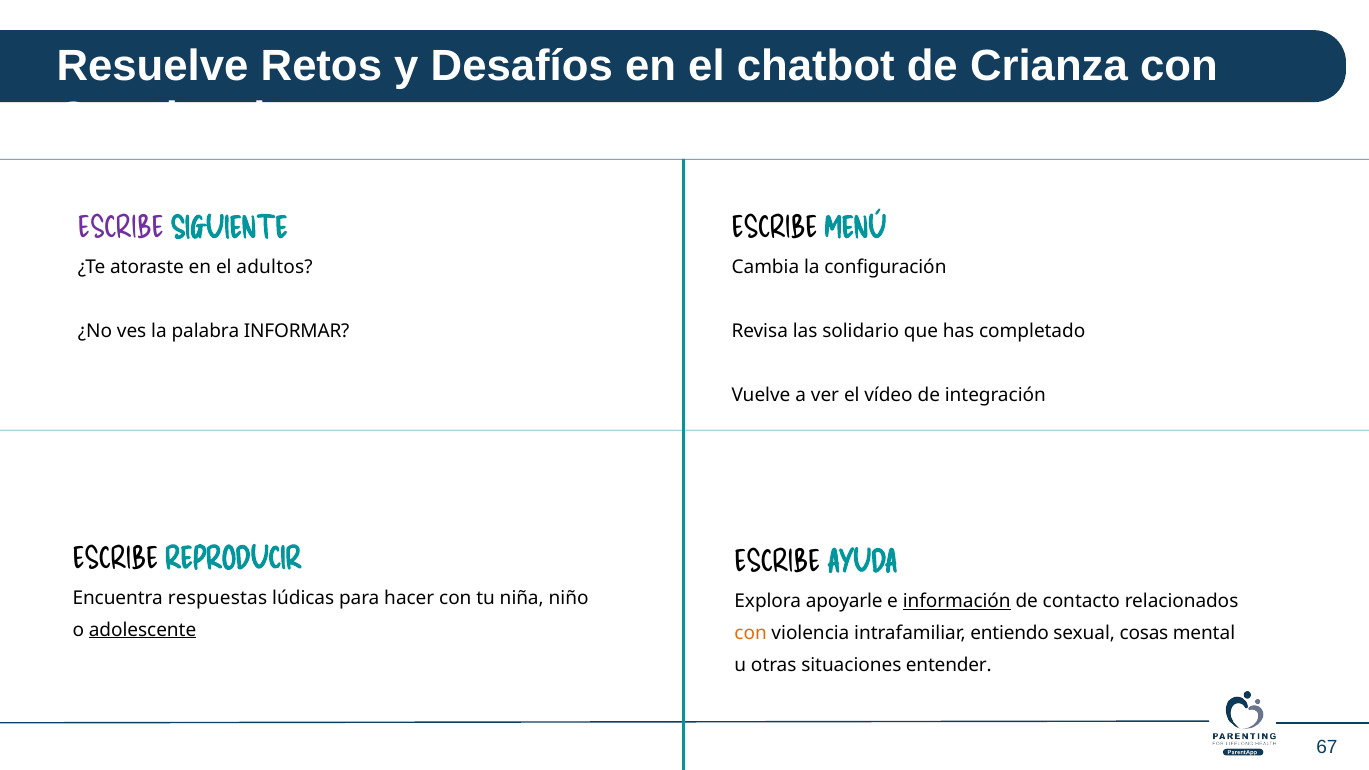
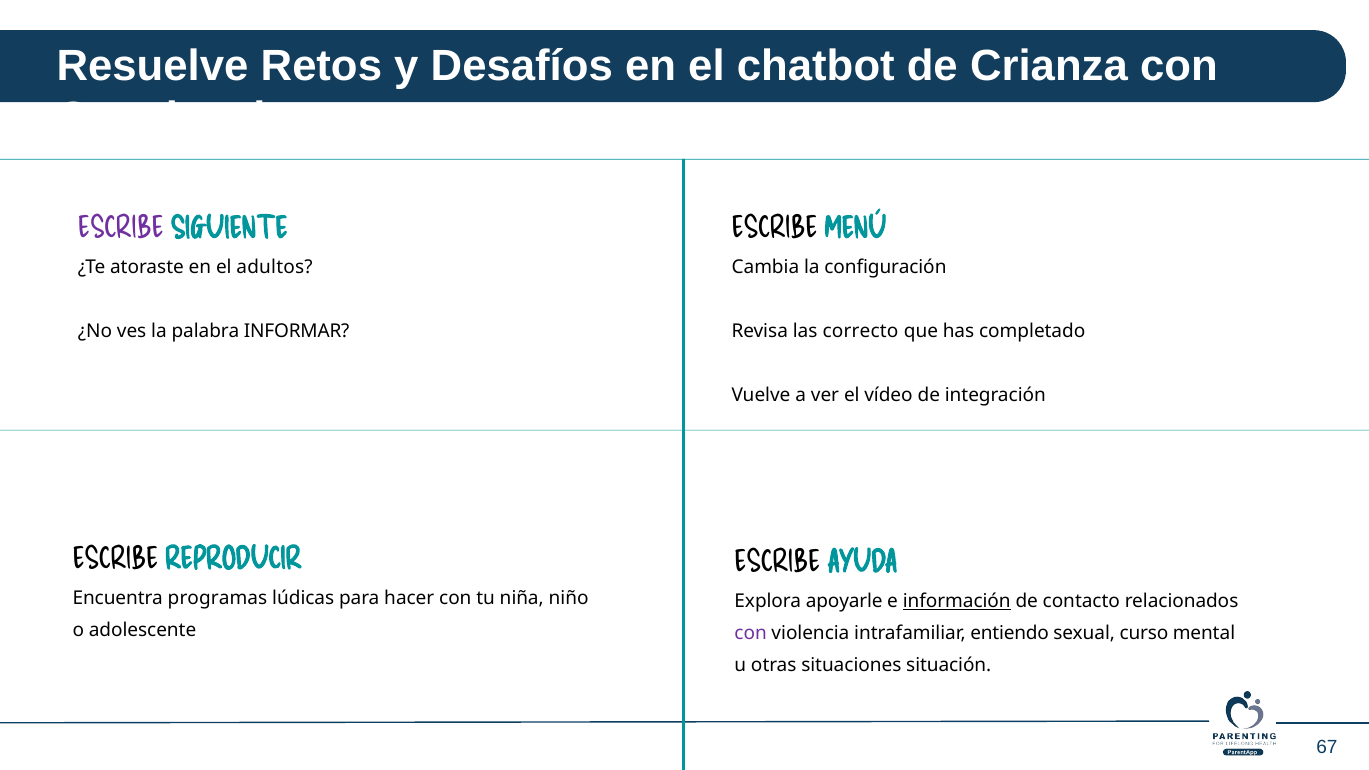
solidario: solidario -> correcto (861, 331)
respuestas: respuestas -> programas (218, 598)
adolescente underline: present -> none (143, 630)
con colour: orange -> purple (751, 633)
cosas: cosas -> curso (1144, 633)
entender: entender -> situación (949, 665)
